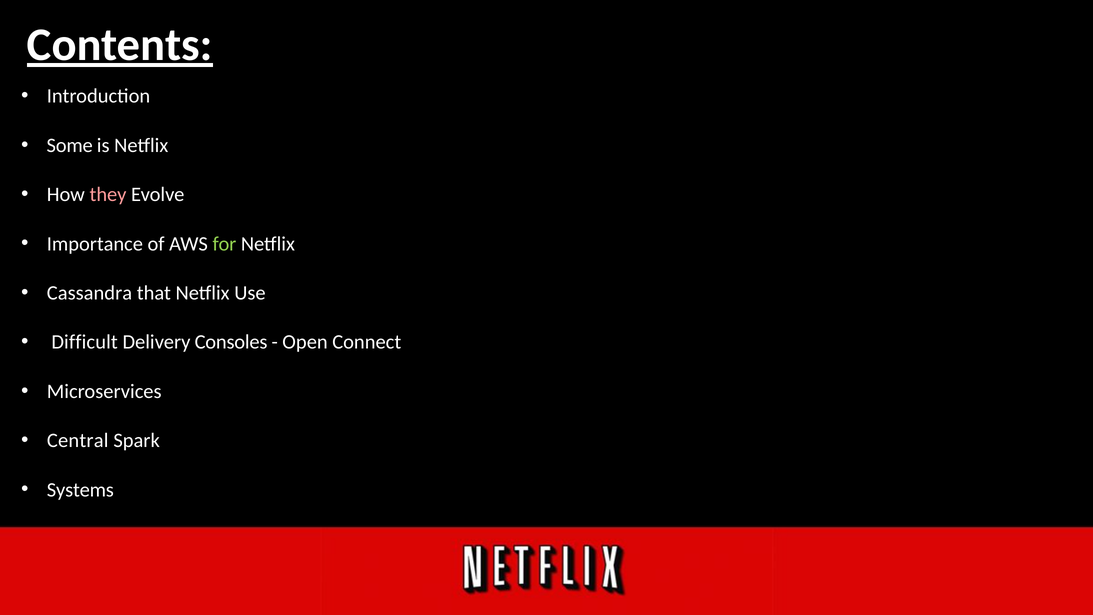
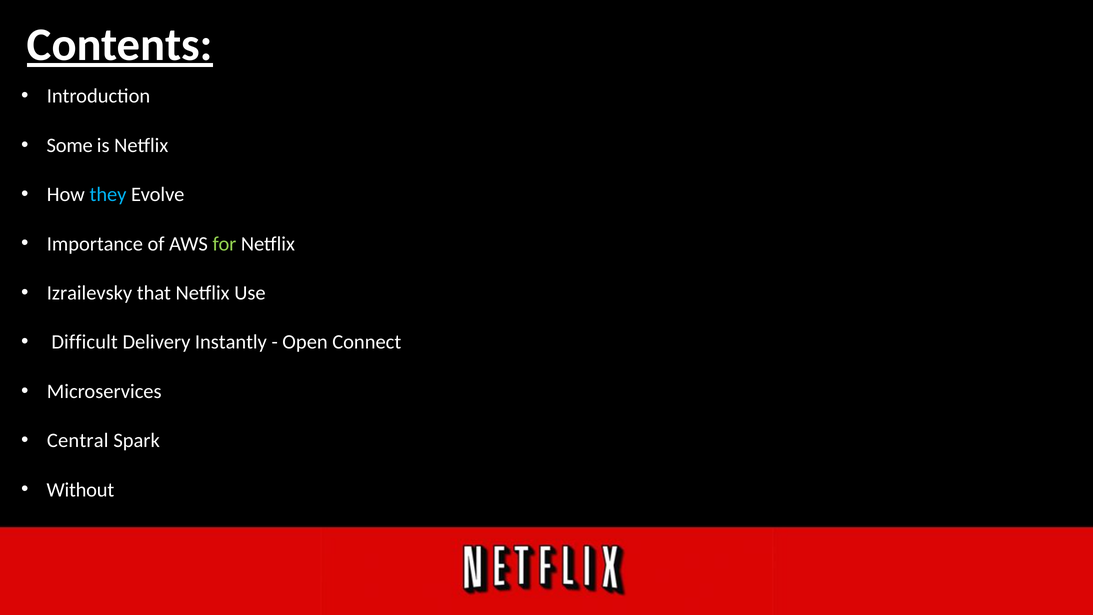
they colour: pink -> light blue (108, 194)
Cassandra: Cassandra -> Izrailevsky (90, 293)
Consoles: Consoles -> Instantly (231, 342)
Systems: Systems -> Without (80, 490)
